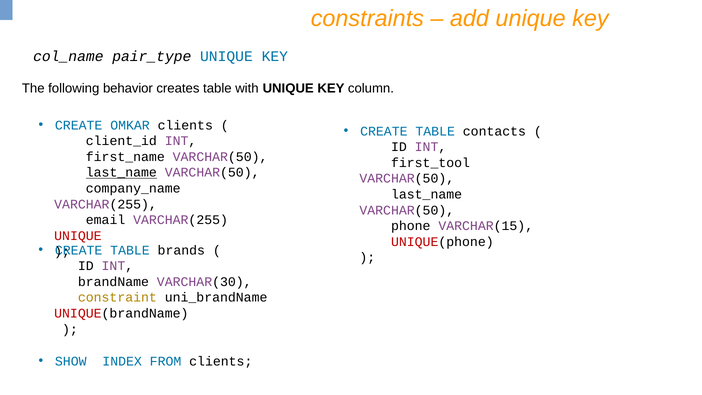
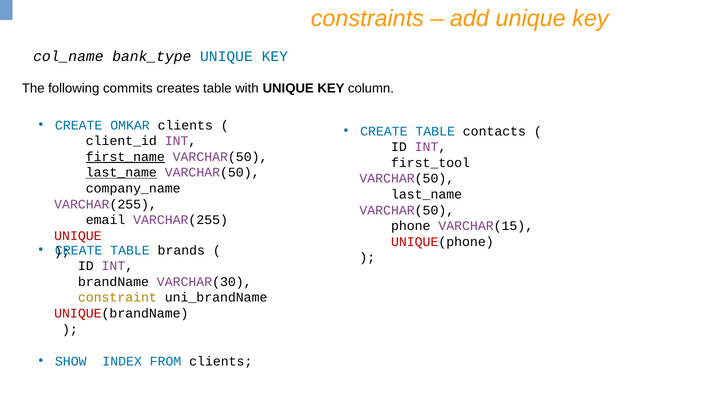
pair_type: pair_type -> bank_type (152, 56)
behavior: behavior -> commits (128, 89)
first_name underline: none -> present (125, 157)
